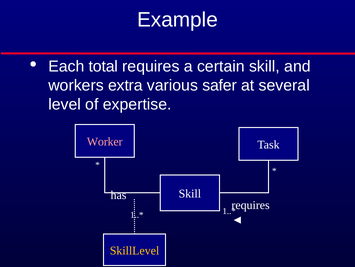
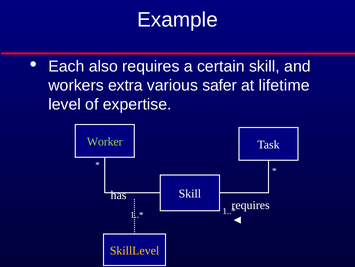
total: total -> also (103, 66)
several: several -> lifetime (284, 85)
Worker colour: pink -> light green (105, 141)
